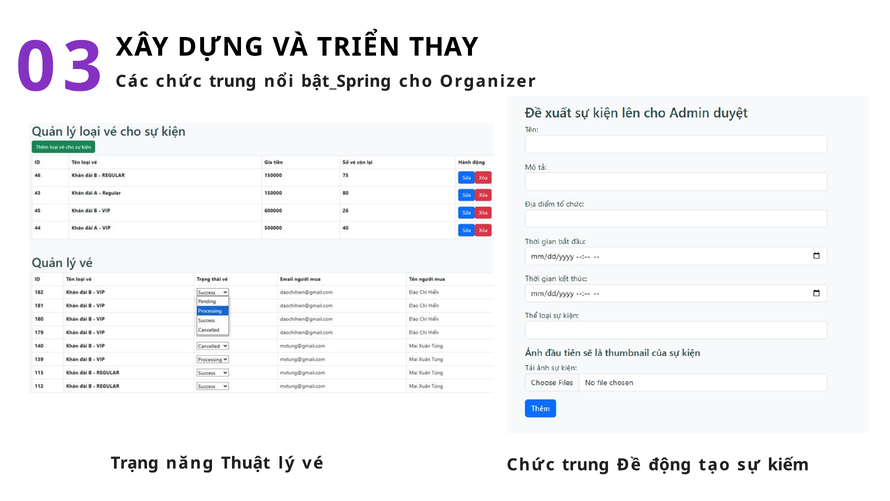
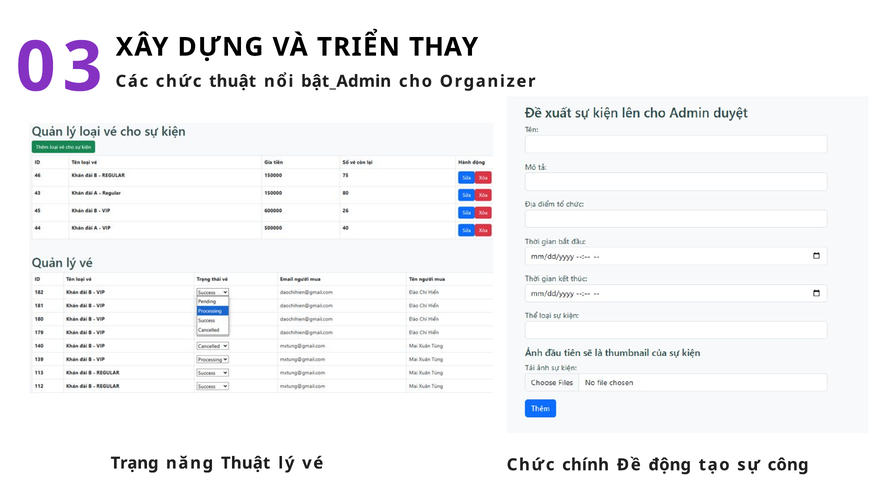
Các chức trung: trung -> thuật (233, 81)
bật_Spring: bật_Spring -> bật_Admin (346, 81)
vé Chức trung: trung -> chính (586, 464)
kiếm: kiếm -> công (788, 464)
